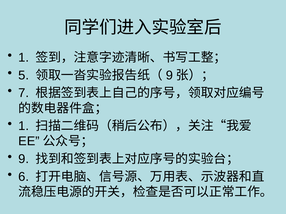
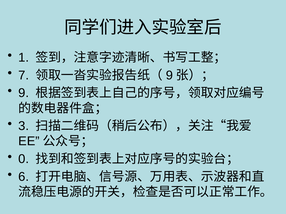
5: 5 -> 7 (24, 75)
7: 7 -> 9 (24, 93)
1: 1 -> 3 (24, 126)
9: 9 -> 0 (24, 159)
